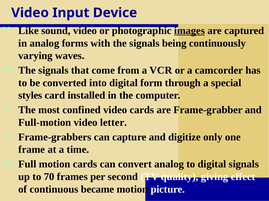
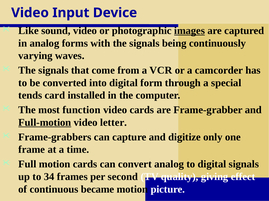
styles: styles -> tends (30, 96)
confined: confined -> function (82, 110)
Full-motion underline: none -> present (45, 123)
70: 70 -> 34 (49, 177)
